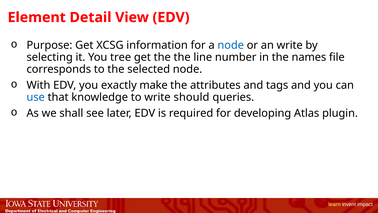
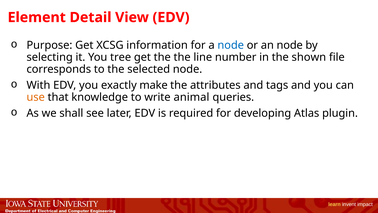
an write: write -> node (290, 45)
names: names -> shown (309, 57)
use colour: blue -> orange (36, 97)
should: should -> animal (191, 97)
